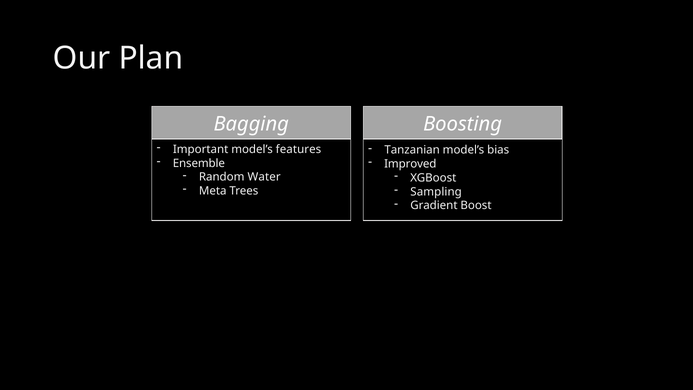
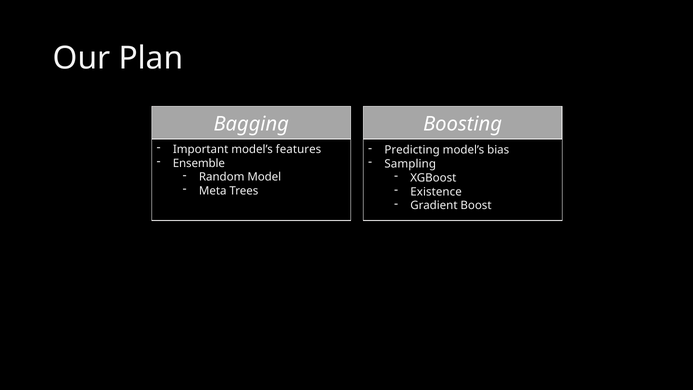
Tanzanian: Tanzanian -> Predicting (412, 150)
Improved: Improved -> Sampling (410, 164)
Water: Water -> Model (264, 177)
Sampling: Sampling -> Existence (436, 192)
